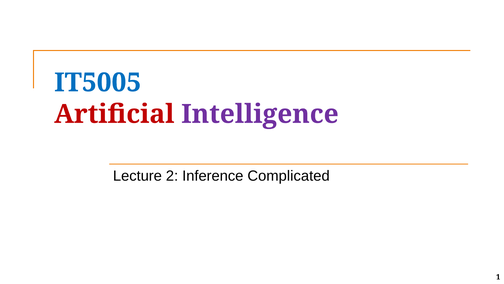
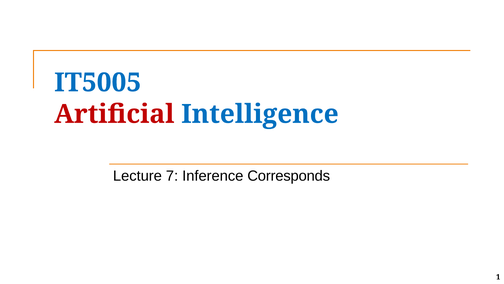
Intelligence colour: purple -> blue (260, 114)
2: 2 -> 7 (172, 176)
Complicated: Complicated -> Corresponds (289, 176)
